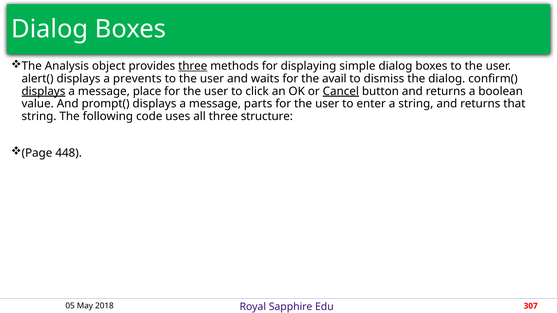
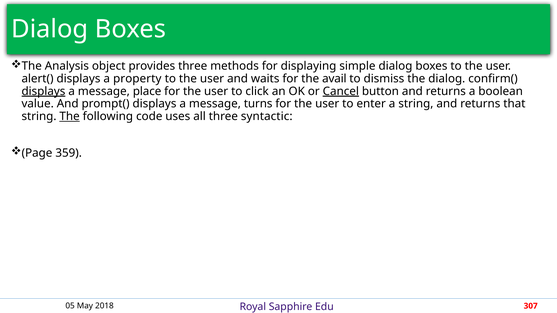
three underline: present -> none (193, 66)
prevents: prevents -> property (137, 79)
parts: parts -> turns (258, 104)
The underline: none -> present (70, 116)
structure: structure -> syntactic (267, 116)
448: 448 -> 359 (69, 153)
